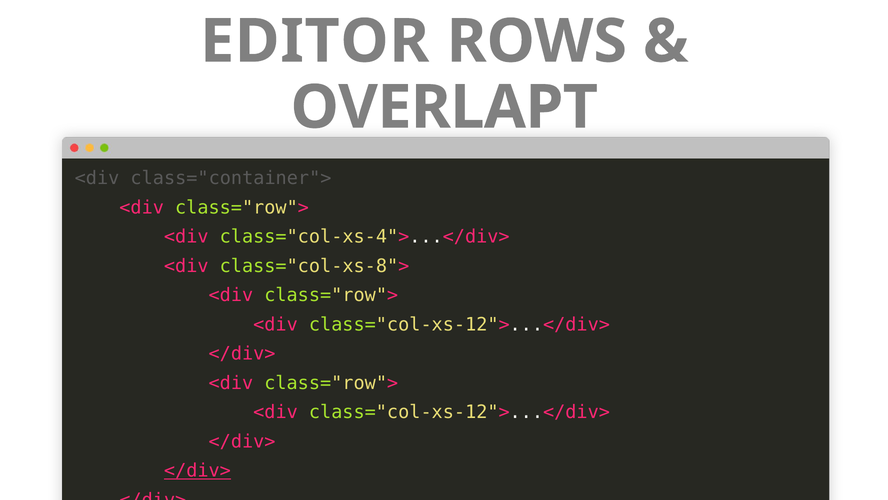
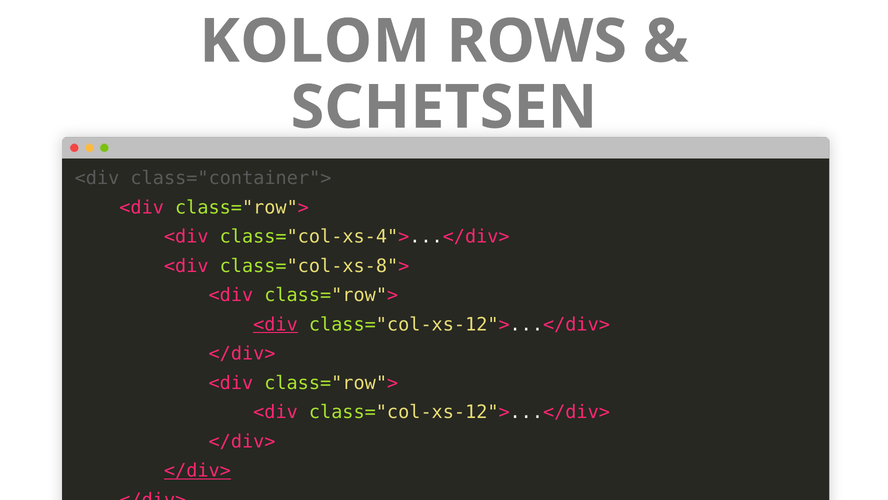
EDITOR: EDITOR -> KOLOM (315, 42)
OVERLAPT: OVERLAPT -> SCHETSEN (444, 107)
<div underline: none -> present (275, 324)
